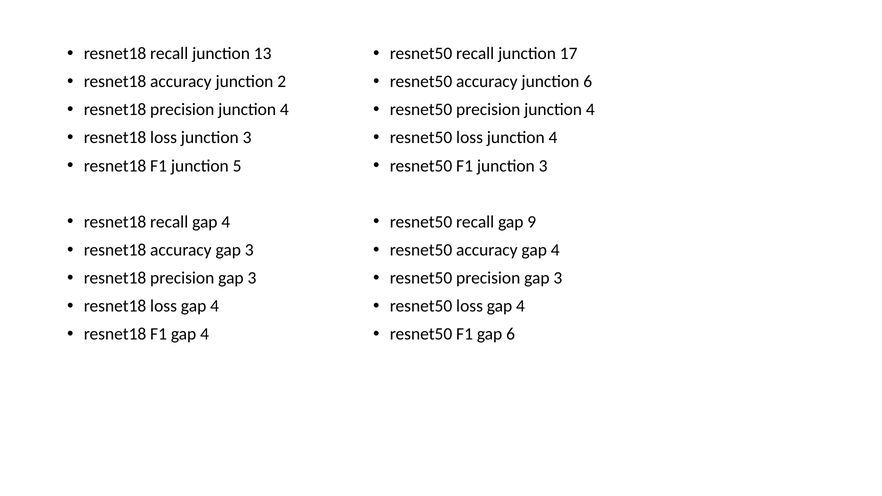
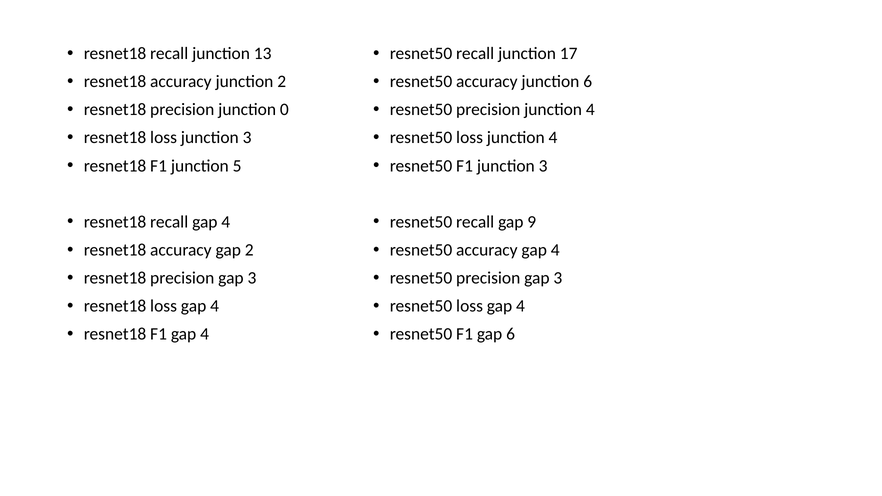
resnet18 precision junction 4: 4 -> 0 (284, 110)
accuracy gap 3: 3 -> 2 (249, 250)
